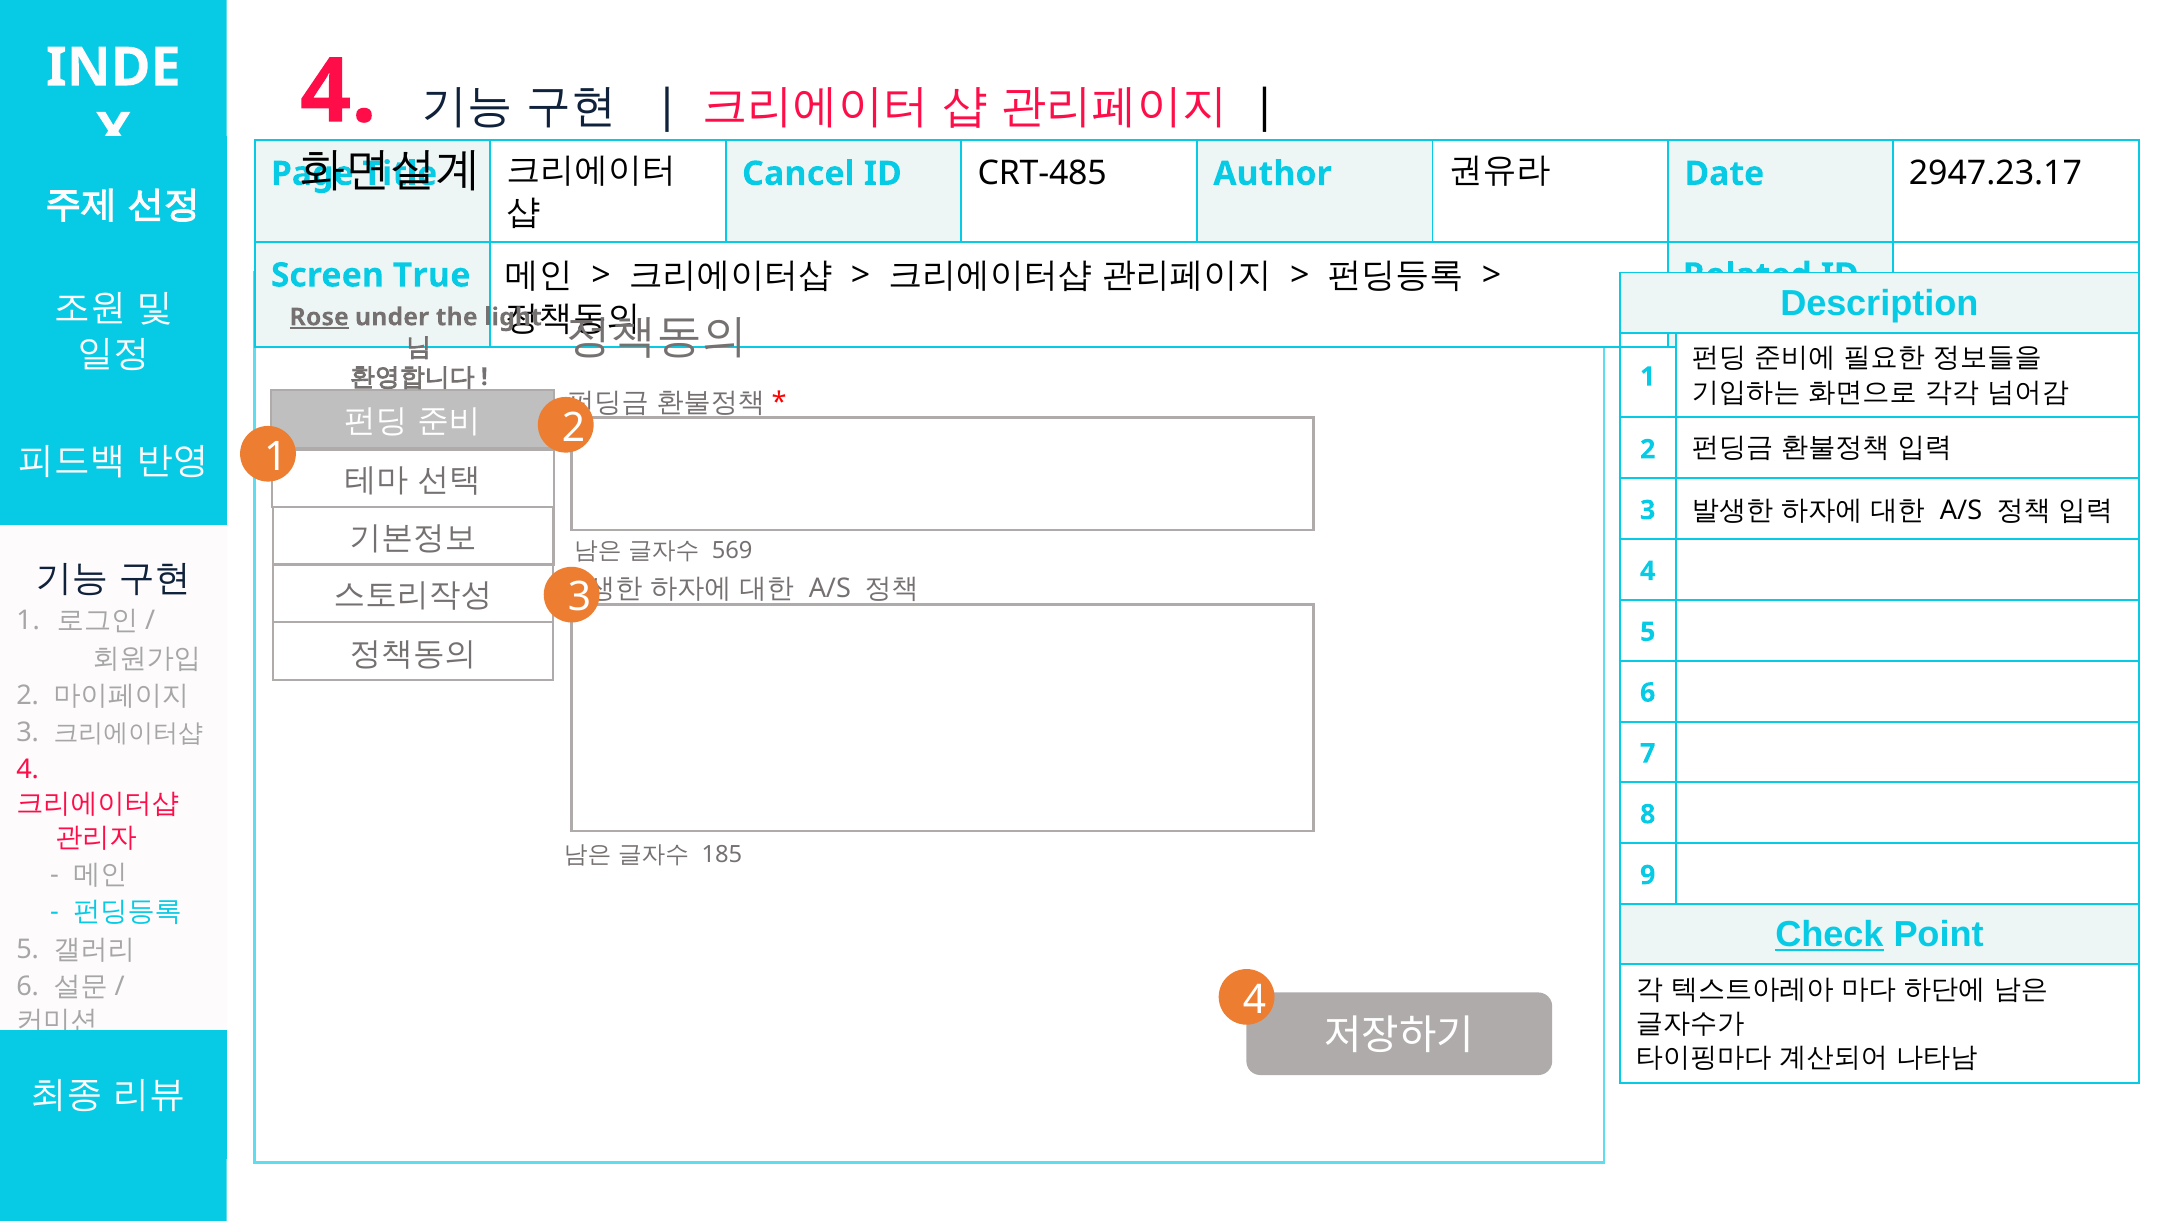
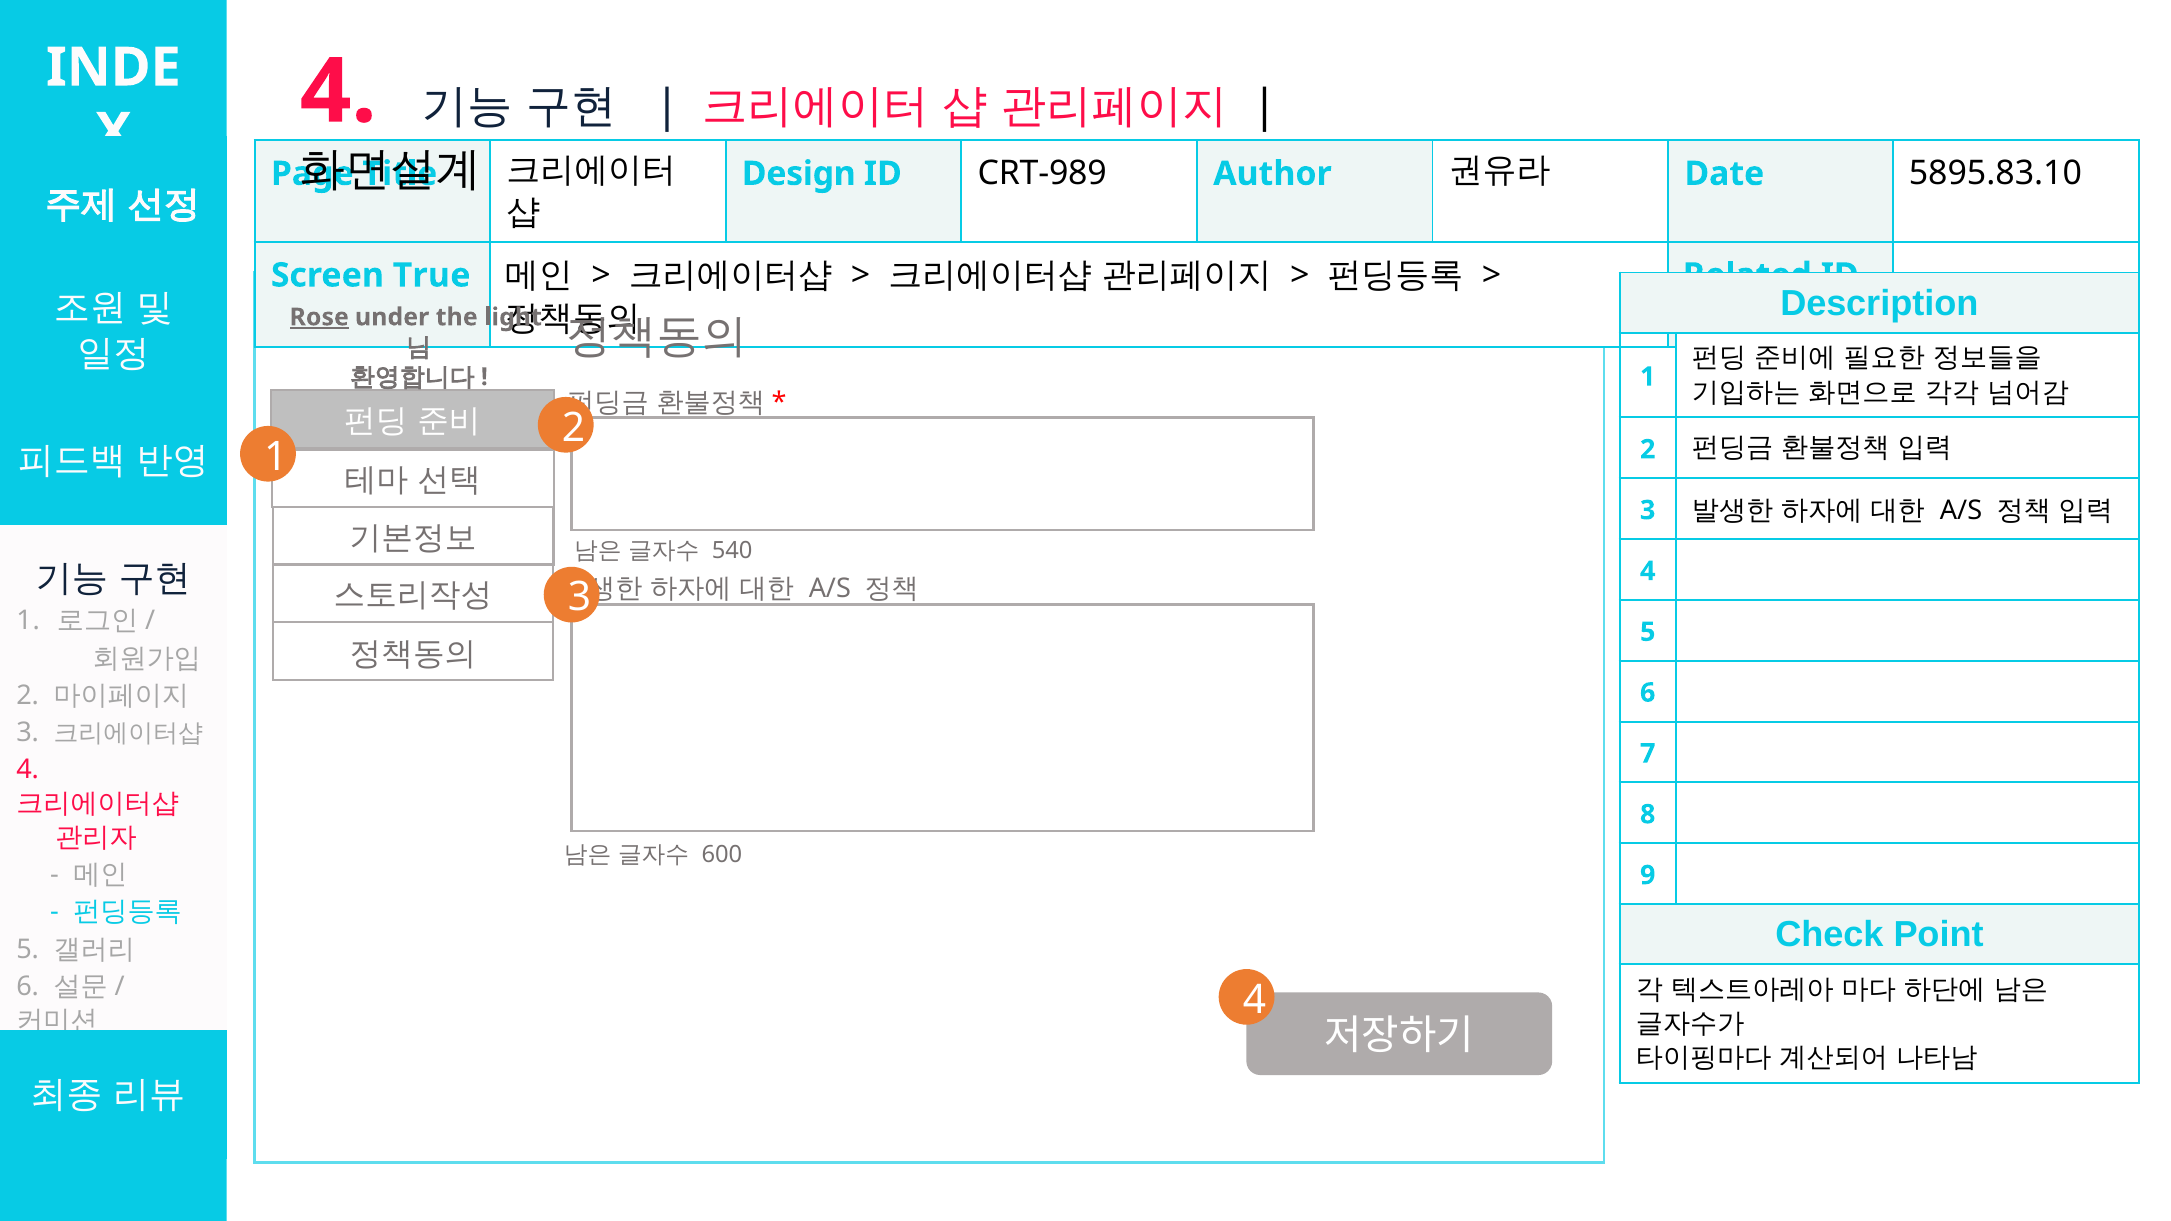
Cancel: Cancel -> Design (799, 174)
CRT-485: CRT-485 -> CRT-989 (1042, 174)
2947.23.17: 2947.23.17 -> 5895.83.10 (1995, 174)
569: 569 -> 540 (732, 551)
185: 185 -> 600 (722, 855)
Check underline: present -> none (1829, 935)
